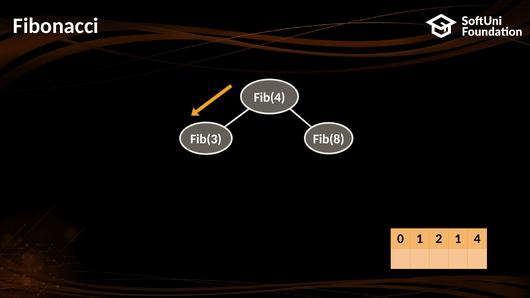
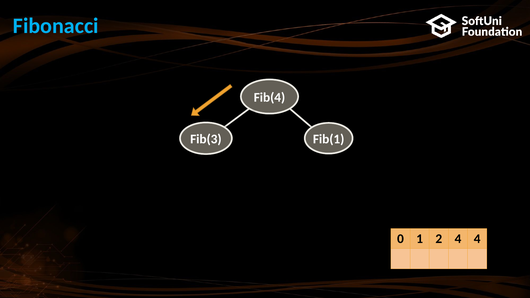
Fibonacci colour: white -> light blue (56, 26)
Fib(8: Fib(8 -> Fib(1 (329, 139)
2 1: 1 -> 4 (458, 239)
